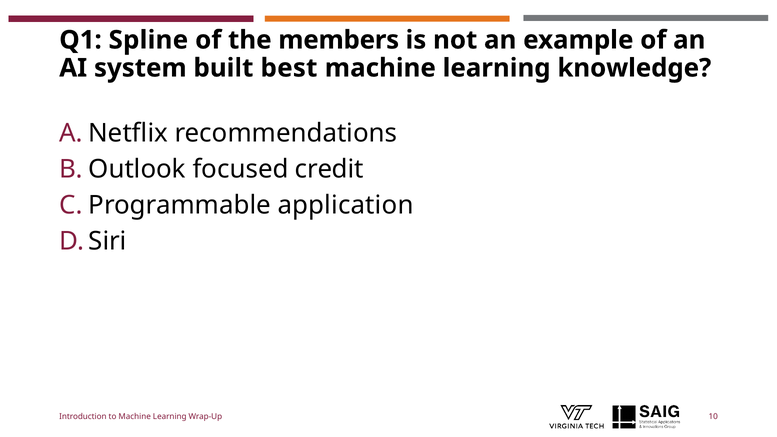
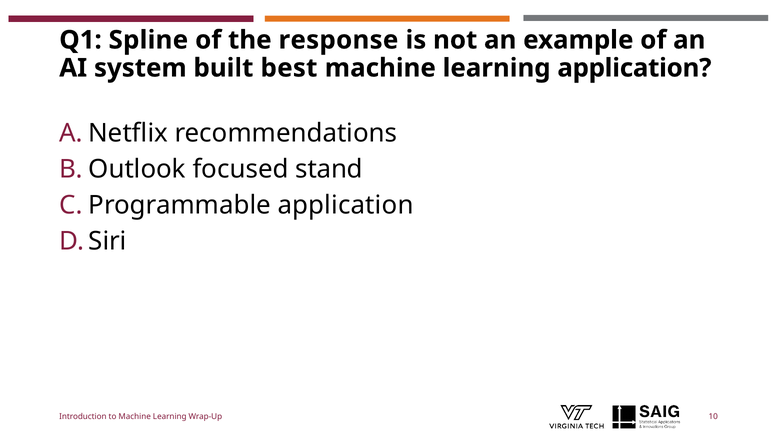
members: members -> response (338, 40)
learning knowledge: knowledge -> application (634, 68)
credit: credit -> stand (329, 169)
